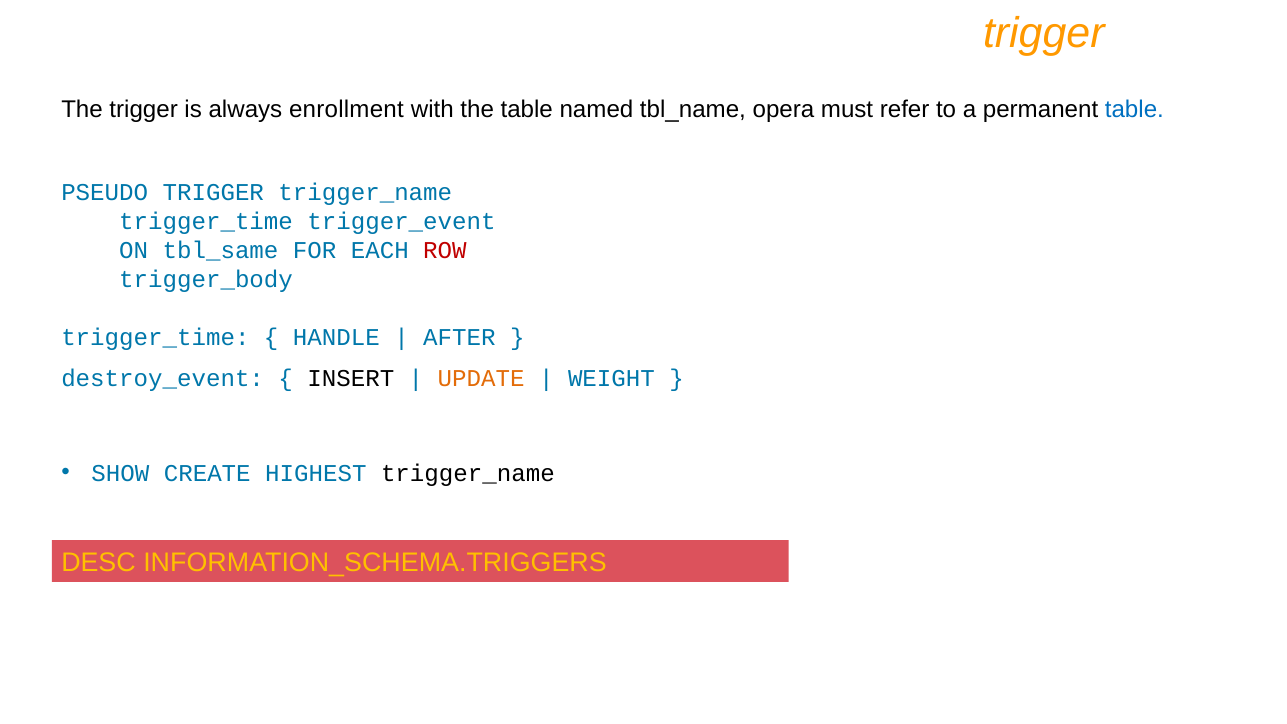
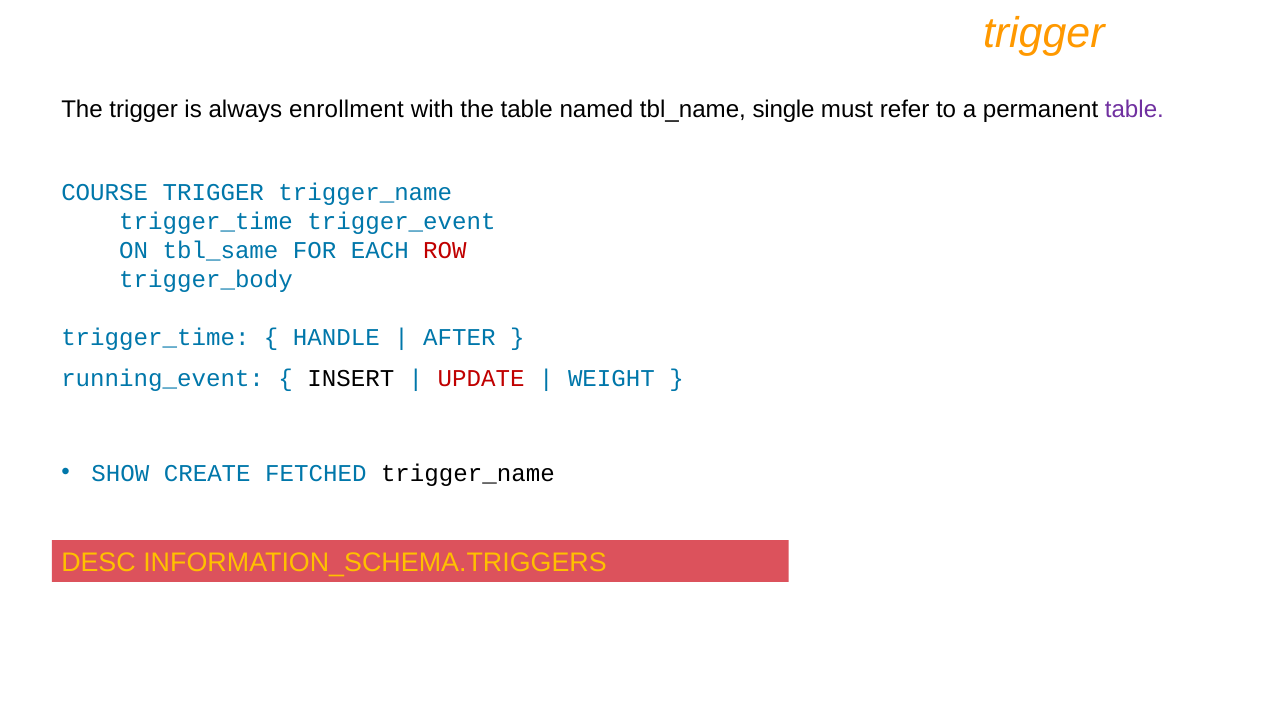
opera: opera -> single (784, 109)
table colour: blue -> purple (1134, 109)
PSEUDO: PSEUDO -> COURSE (105, 192)
destroy_event: destroy_event -> running_event (163, 379)
UPDATE colour: orange -> red (481, 379)
HIGHEST: HIGHEST -> FETCHED (316, 473)
